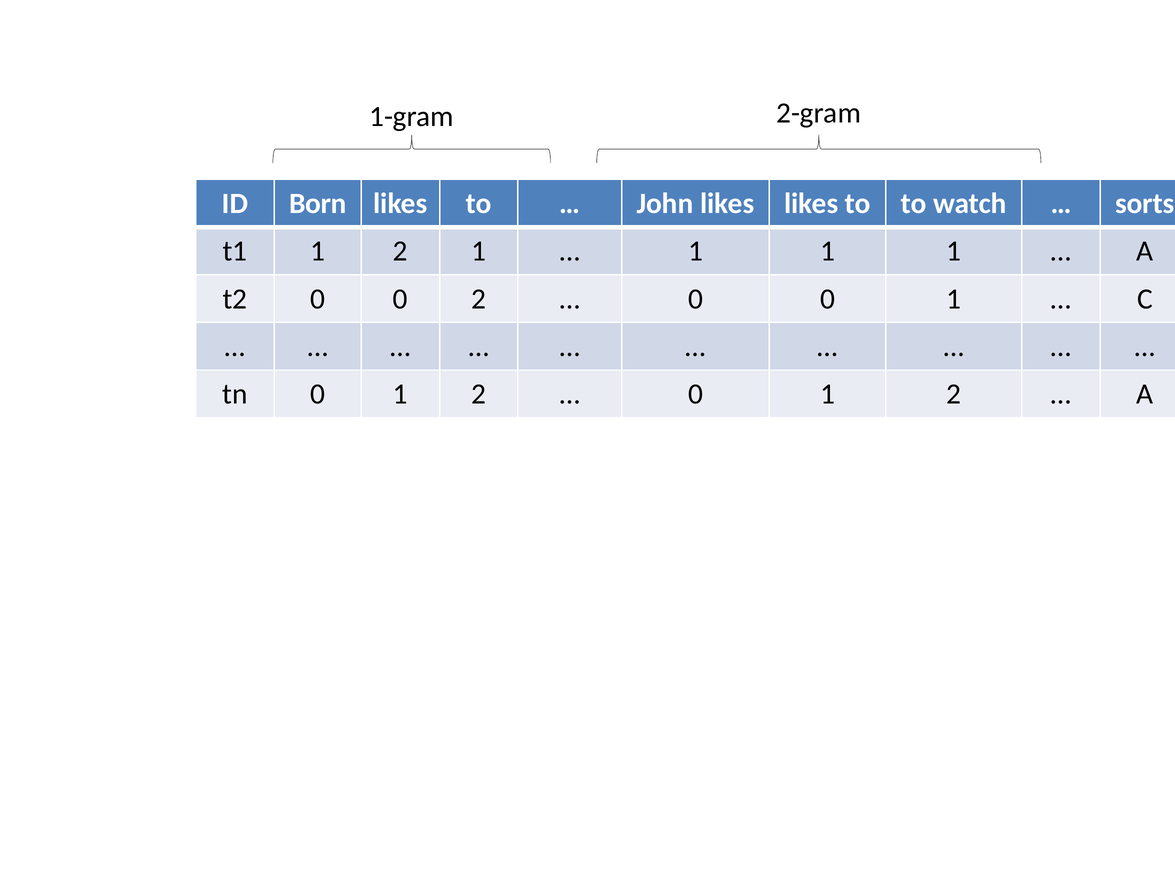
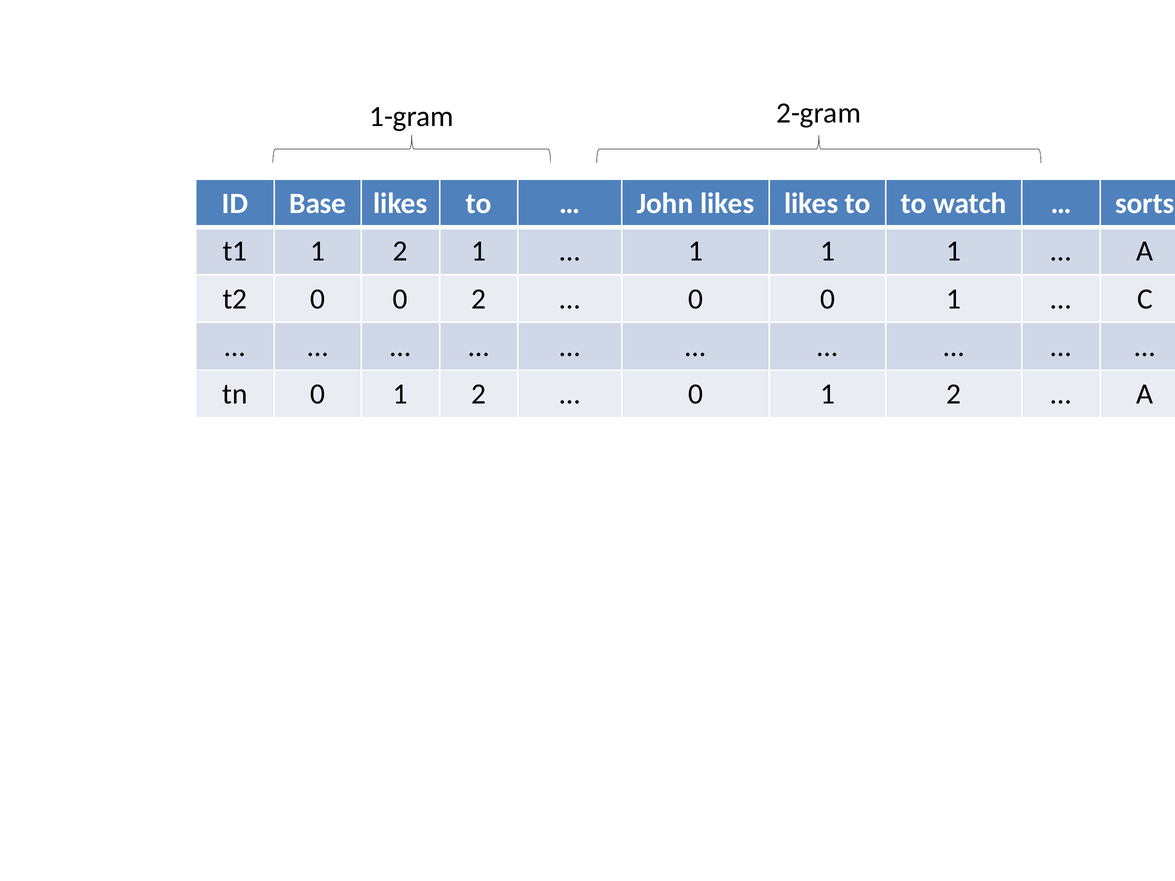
Born: Born -> Base (318, 204)
